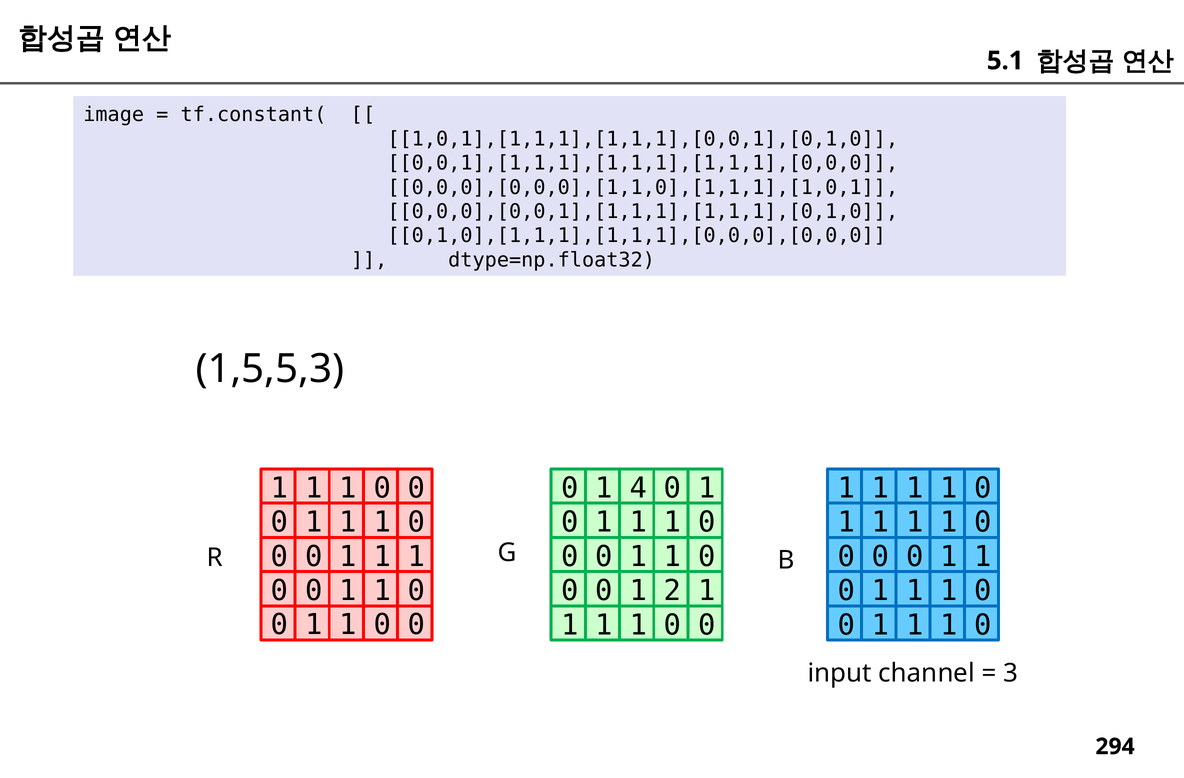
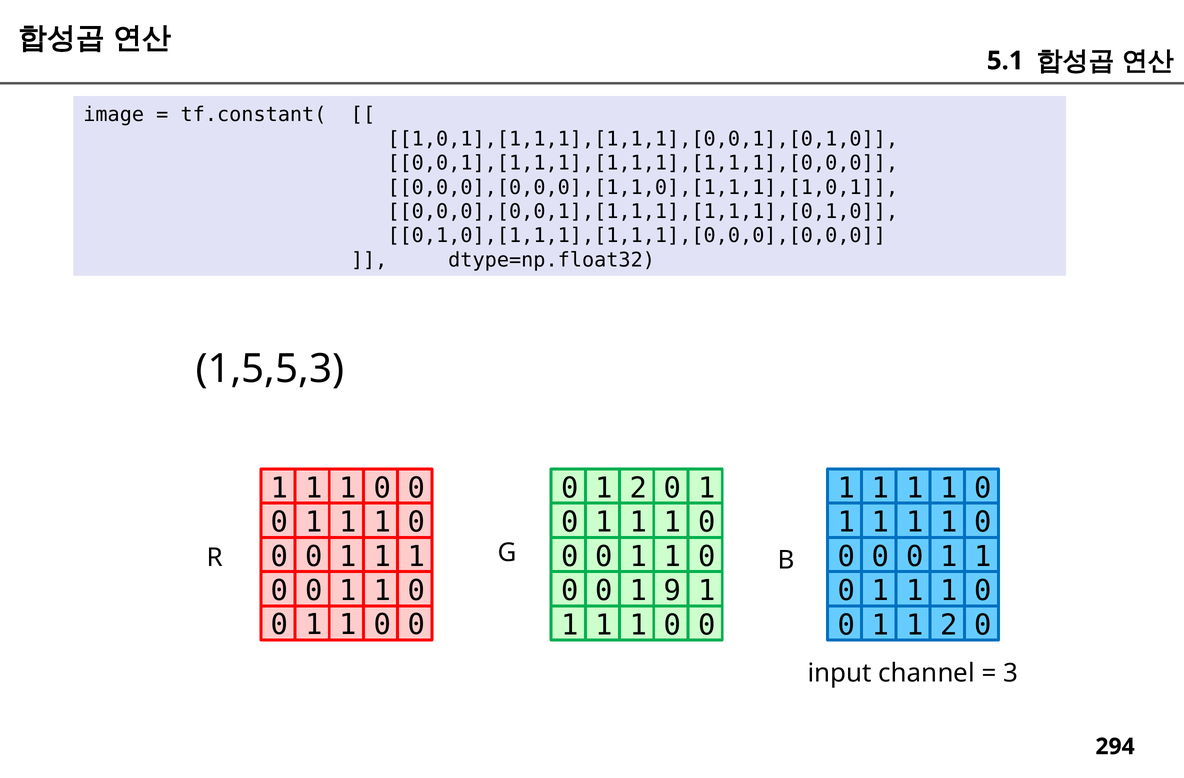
0 1 4: 4 -> 2 (638, 488)
2: 2 -> 9 (673, 591)
1: 1 -> 2 (949, 625)
